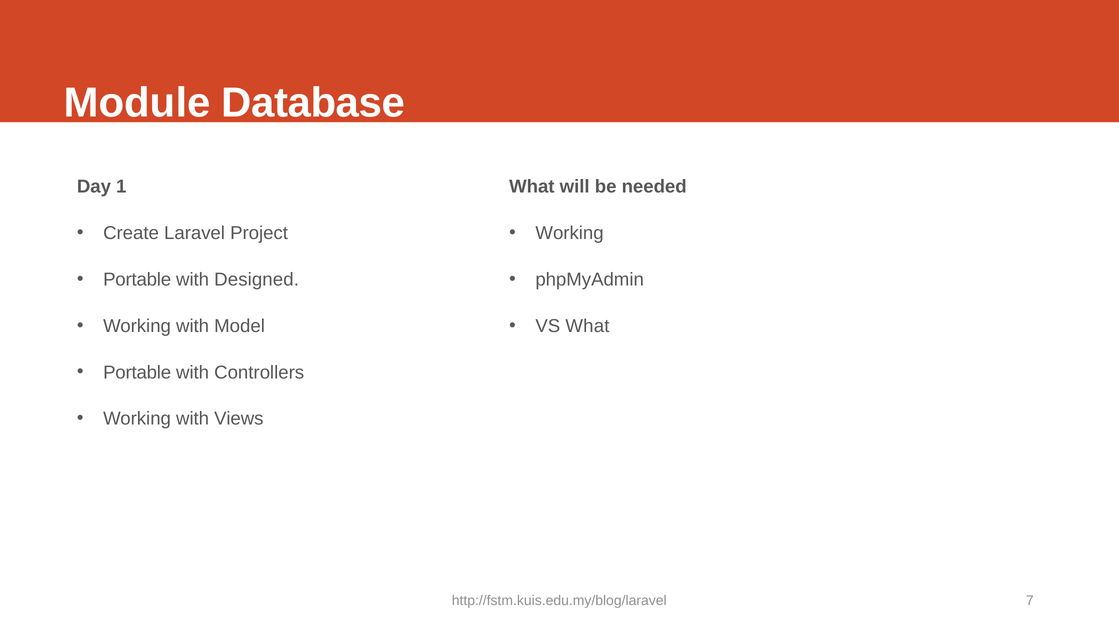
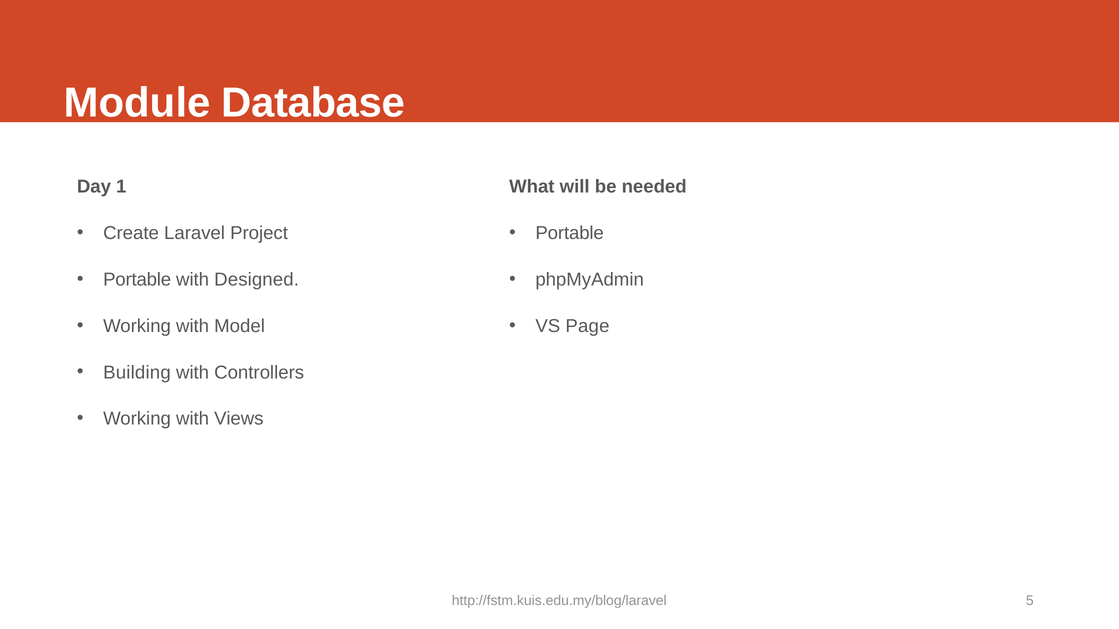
Working: Working -> Portable (570, 233)
VS What: What -> Page (587, 326)
Portable: Portable -> Building (137, 373)
7: 7 -> 5 (1030, 601)
